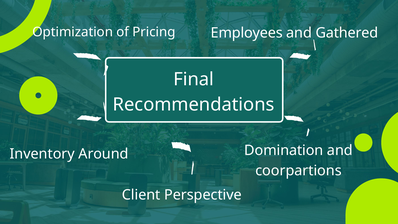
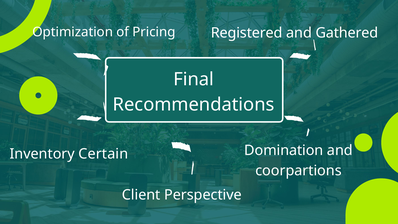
Employees: Employees -> Registered (247, 33)
Around: Around -> Certain (103, 154)
